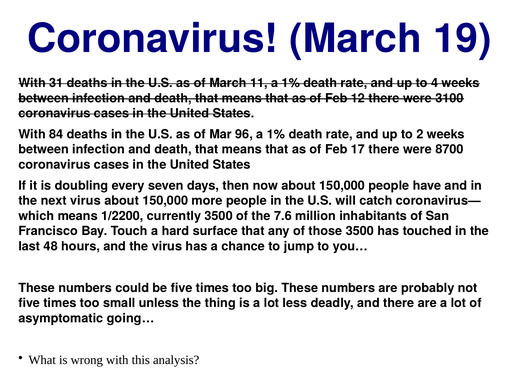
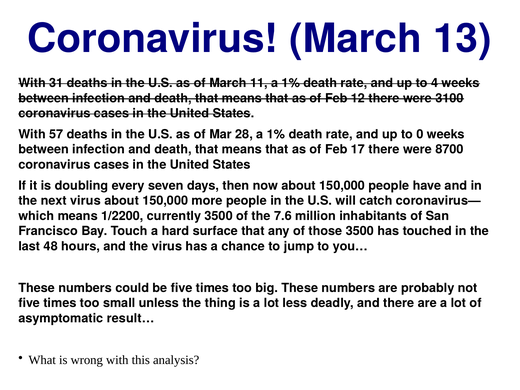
19: 19 -> 13 (462, 39)
84: 84 -> 57 (56, 134)
96: 96 -> 28 (244, 134)
2: 2 -> 0 (420, 134)
going…: going… -> result… (131, 318)
